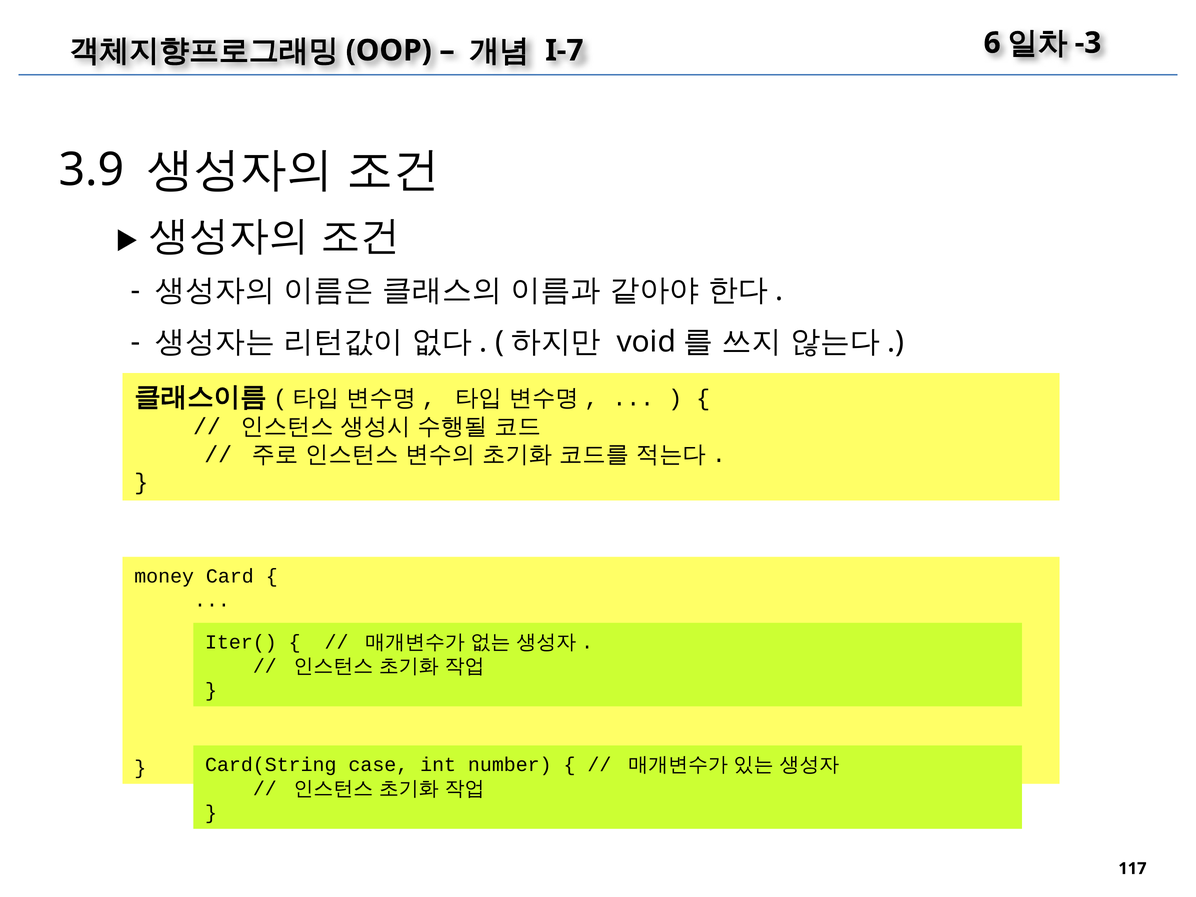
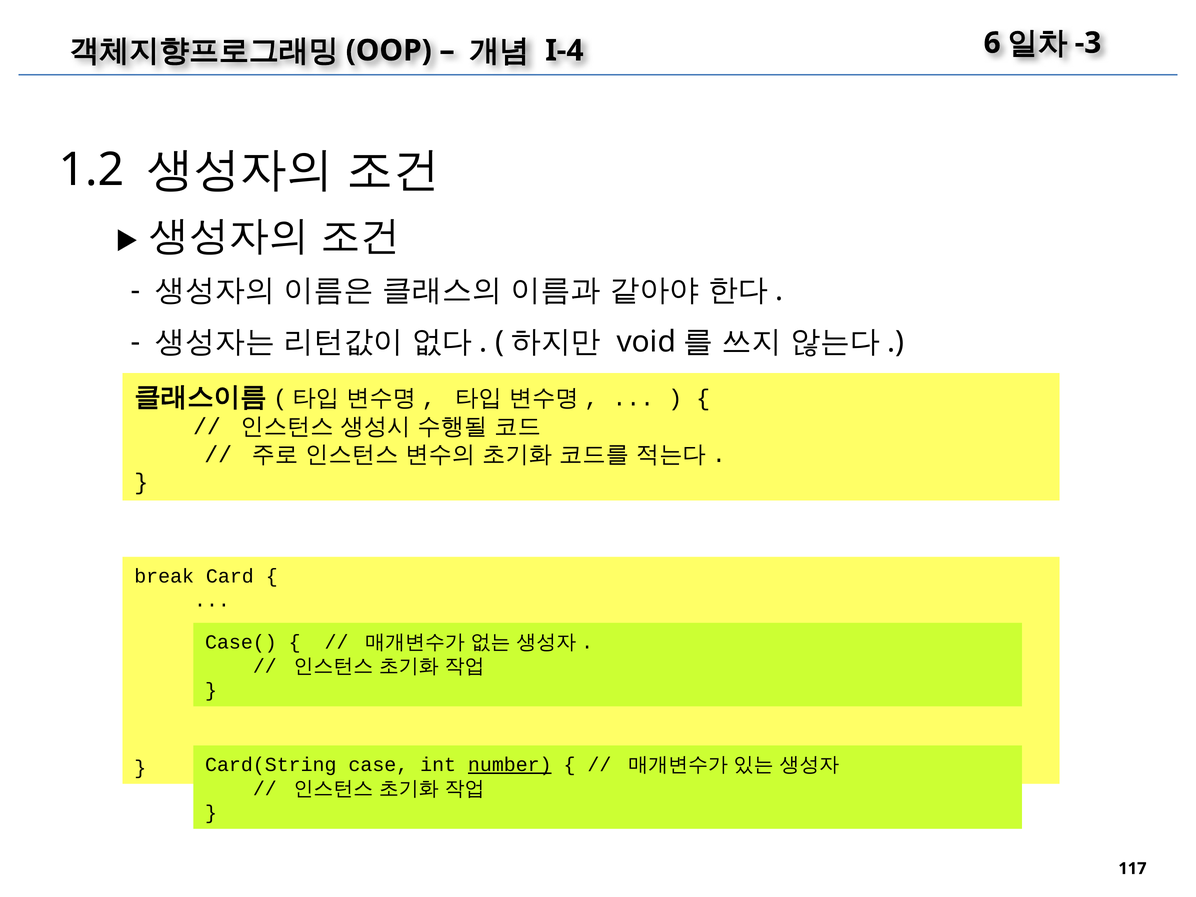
I-7: I-7 -> I-4 (564, 51)
3.9: 3.9 -> 1.2 (91, 170)
money: money -> break (164, 576)
Iter(: Iter( -> Case( (241, 642)
number underline: none -> present (510, 765)
